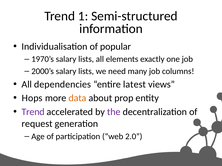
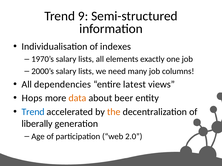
1: 1 -> 9 (83, 16)
popular: popular -> indexes (116, 47)
prop: prop -> beer (124, 98)
Trend colour: purple -> blue (33, 112)
the colour: purple -> orange (114, 112)
request: request -> liberally (37, 124)
